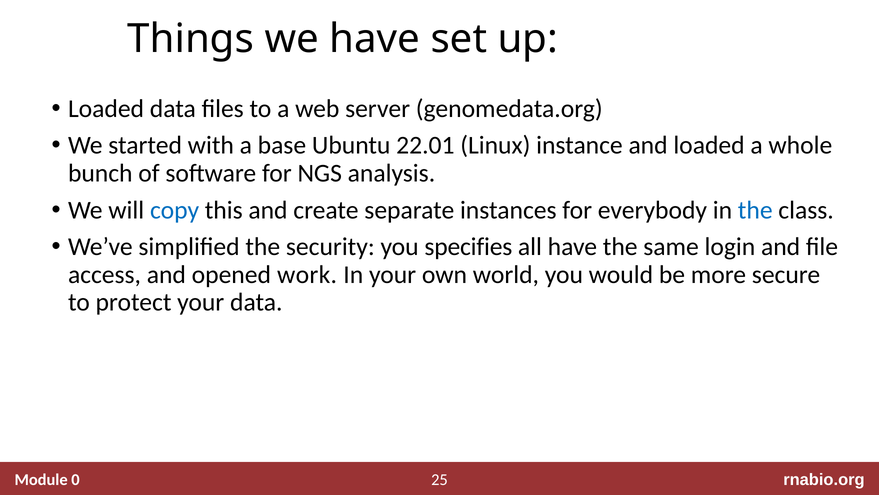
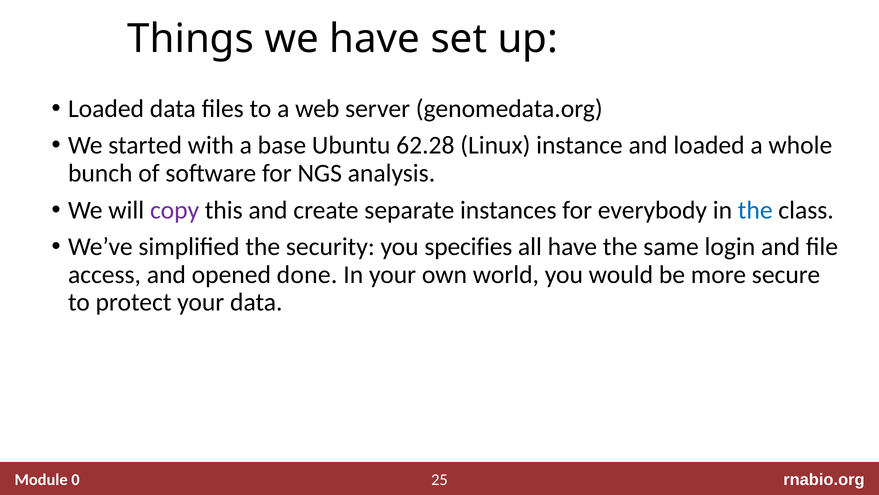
22.01: 22.01 -> 62.28 (425, 145)
copy colour: blue -> purple (175, 210)
work: work -> done (307, 274)
